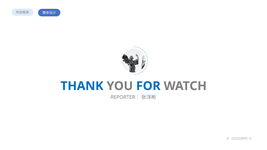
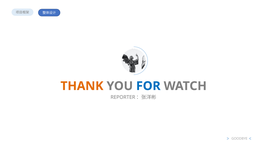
THANK colour: blue -> orange (82, 86)
